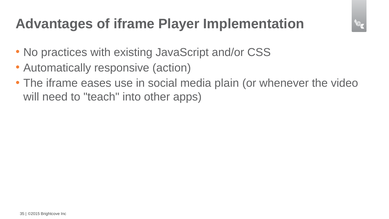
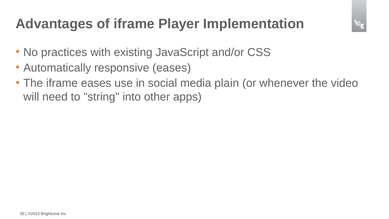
responsive action: action -> eases (172, 68)
teach: teach -> string (101, 97)
